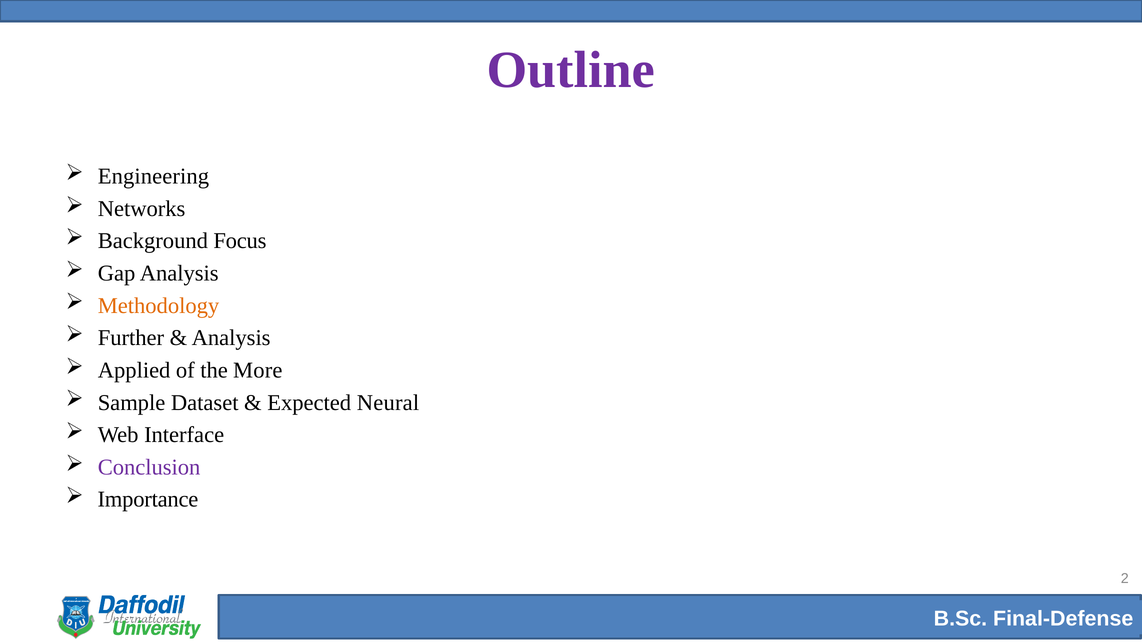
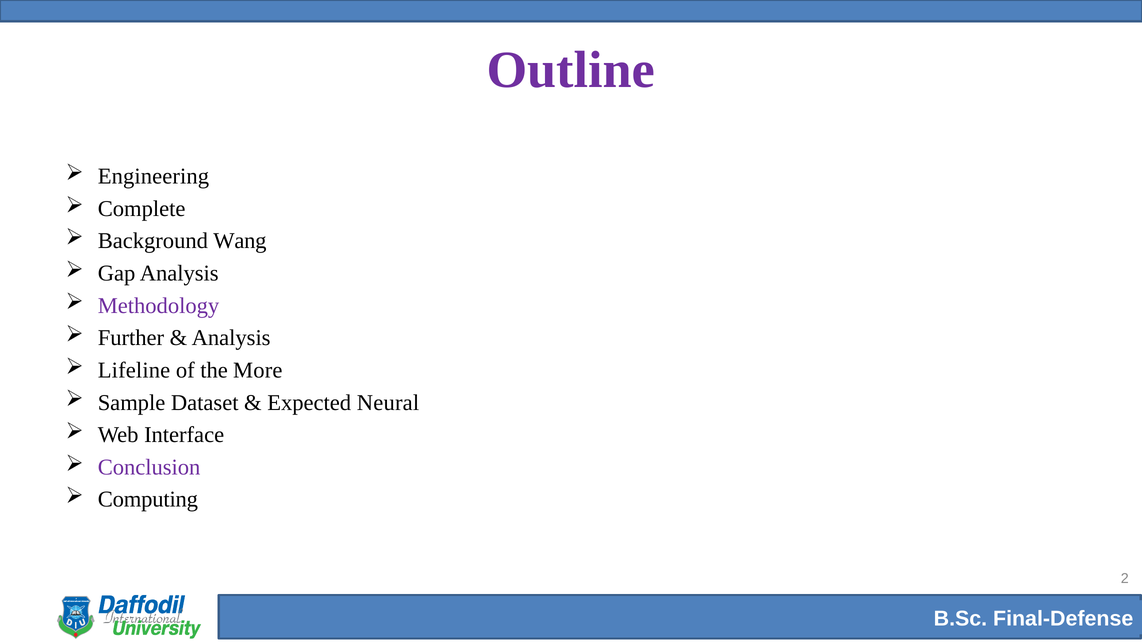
Networks: Networks -> Complete (142, 209)
Focus: Focus -> Wang (240, 241)
Methodology colour: orange -> purple (159, 306)
Applied: Applied -> Lifeline (134, 370)
Importance: Importance -> Computing (148, 500)
